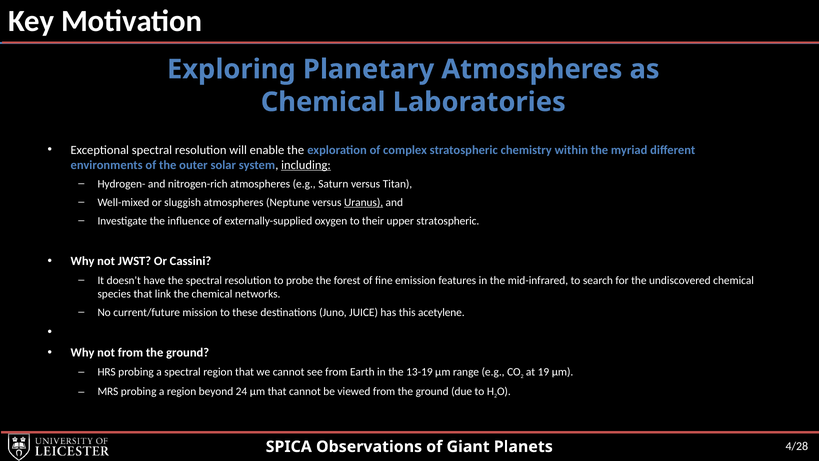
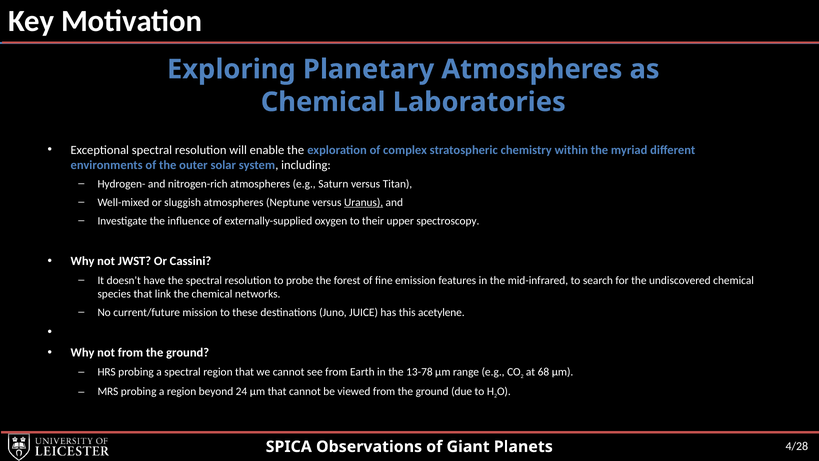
including underline: present -> none (306, 165)
upper stratospheric: stratospheric -> spectroscopy (448, 221)
13-19: 13-19 -> 13-78 (419, 372)
19: 19 -> 68 (543, 372)
